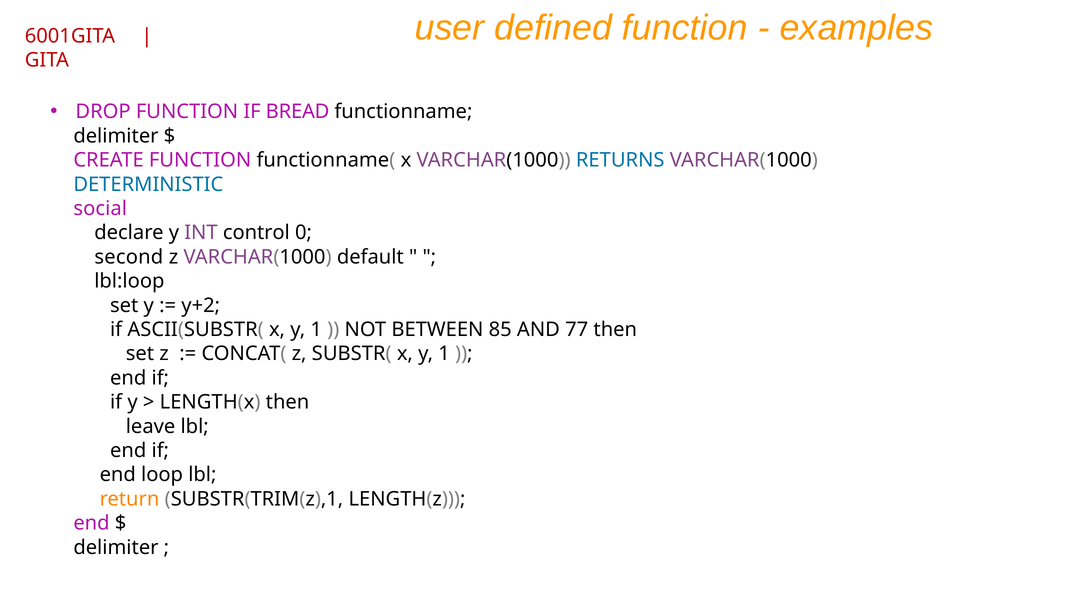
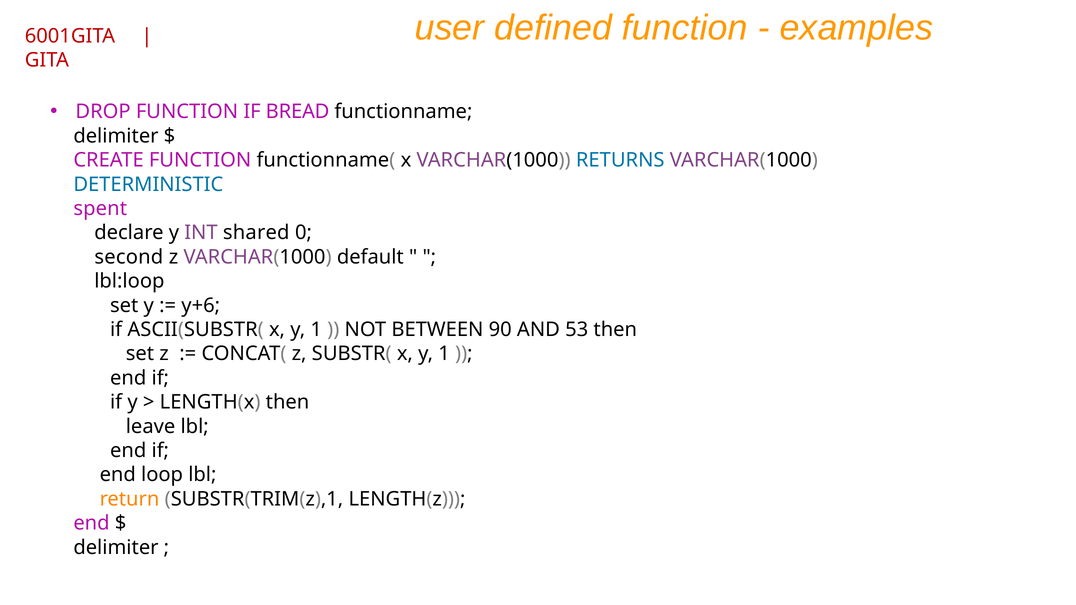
social: social -> spent (100, 209)
control: control -> shared (256, 233)
y+2: y+2 -> y+6 (201, 305)
85: 85 -> 90 (500, 330)
77: 77 -> 53 (577, 330)
